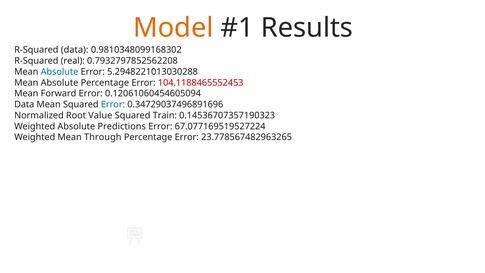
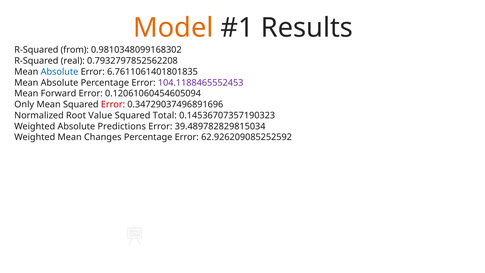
R-Squared data: data -> from (75, 50)
5.2948221013030288: 5.2948221013030288 -> 6.7611061401801835 (152, 72)
104.1188465552453 colour: red -> purple (201, 83)
Data: Data -> Only (24, 104)
Error colour: blue -> red (113, 104)
Train: Train -> Total (165, 115)
67.077169519527224: 67.077169519527224 -> 39.489782829815034 (220, 126)
Through: Through -> Changes (103, 137)
23.778567482963265: 23.778567482963265 -> 62.926209085252592 (247, 137)
